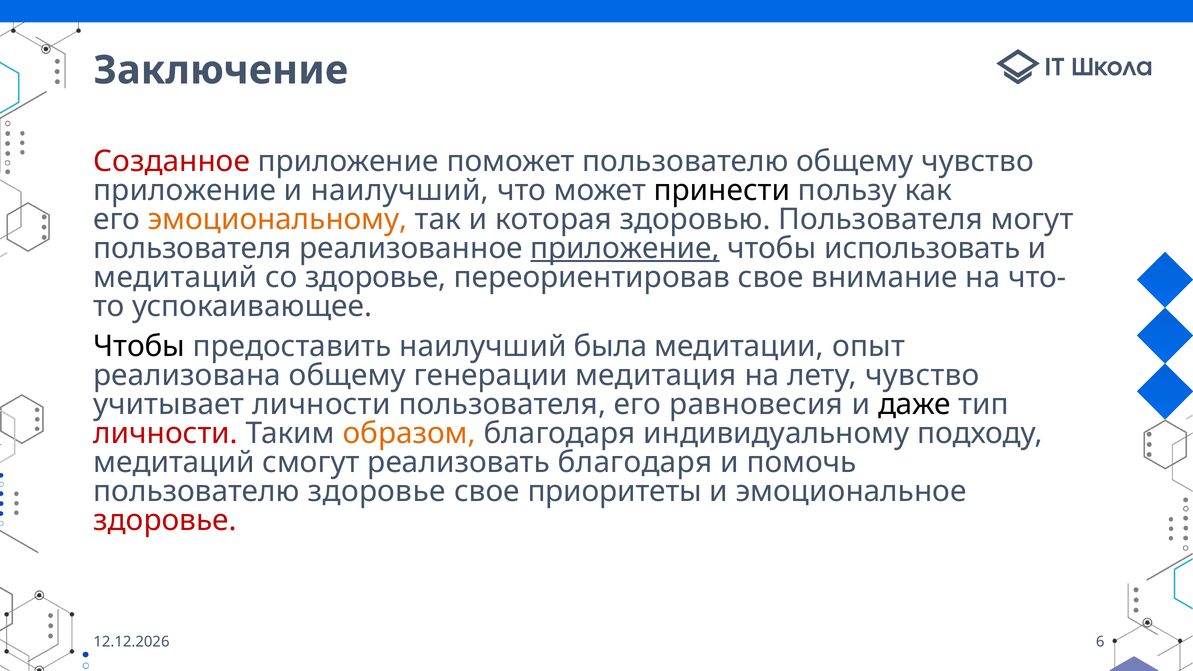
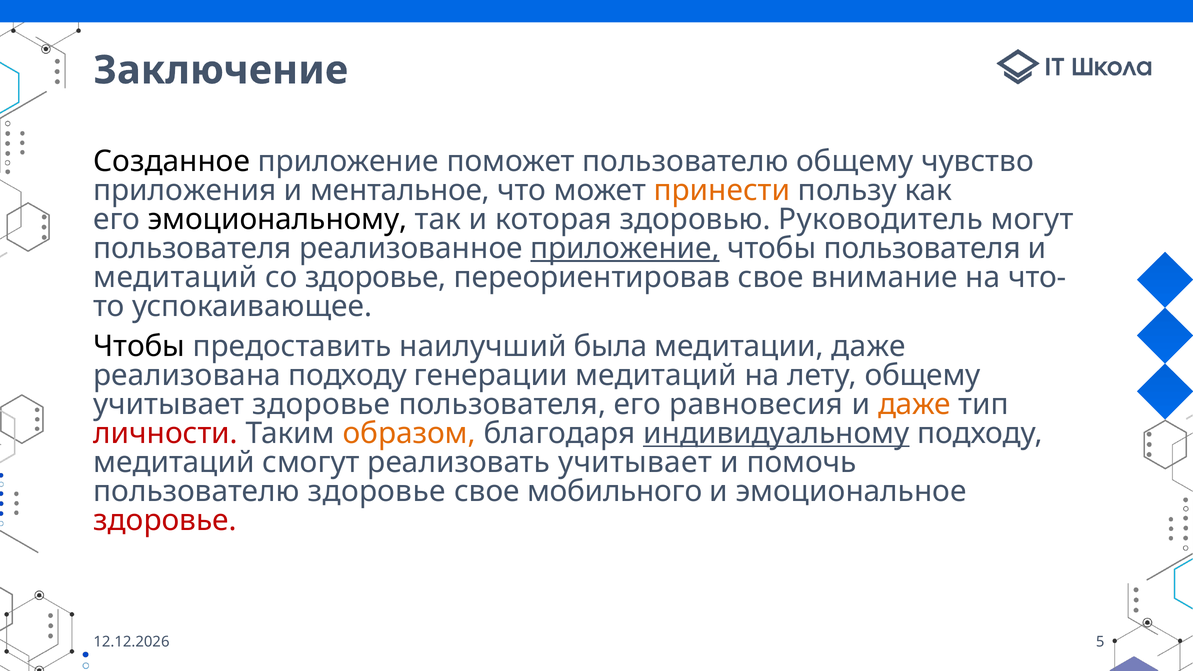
Созданное colour: red -> black (172, 161)
приложение: приложение -> приложения (185, 190)
и наилучший: наилучший -> ментальное (400, 190)
принести colour: black -> orange (722, 190)
эмоциональному colour: orange -> black (278, 219)
здоровью Пользователя: Пользователя -> Руководитель (881, 219)
чтобы использовать: использовать -> пользователя (922, 248)
медитации опыт: опыт -> даже (869, 346)
реализована общему: общему -> подходу (348, 375)
генерации медитация: медитация -> медитаций (656, 375)
лету чувство: чувство -> общему (923, 375)
учитывает личности: личности -> здоровье (321, 404)
даже colour: black -> orange (914, 404)
индивидуальному underline: none -> present (776, 433)
реализовать благодаря: благодаря -> учитывает (635, 462)
приоритеты: приоритеты -> мобильного (615, 491)
6: 6 -> 5 (1100, 642)
